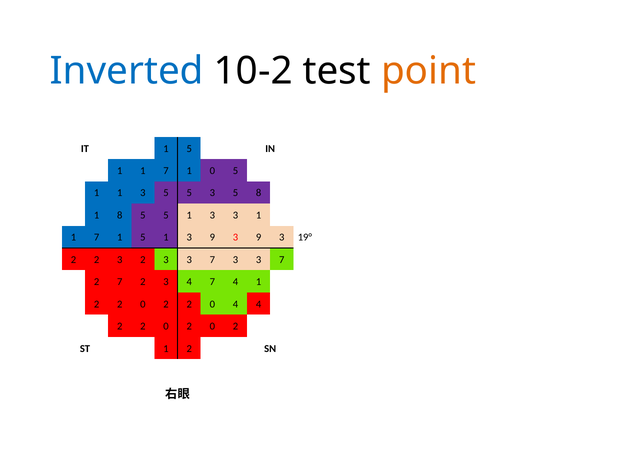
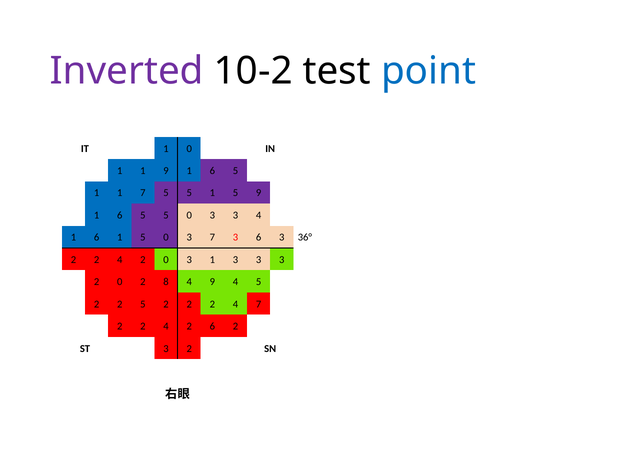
Inverted colour: blue -> purple (127, 71)
point colour: orange -> blue (429, 71)
IT 1 5: 5 -> 0 (189, 149)
7: 7 -> 9 (166, 171)
0: 0 -> 6 (212, 171)
1 1 3: 3 -> 7 (143, 193)
5 5 3: 3 -> 1 (212, 193)
5 8: 8 -> 9 (259, 193)
8: 8 -> 6 (120, 216)
5 5 1: 1 -> 0 (189, 216)
3 1: 1 -> 4 (259, 216)
7: 7 -> 6 (97, 238)
1 5 1: 1 -> 0 (166, 238)
9: 9 -> 7 (212, 238)
9: 9 -> 6 (259, 238)
19°: 19° -> 36° (305, 238)
3: 3 -> 4 (120, 260)
3: 3 -> 0 (166, 260)
7: 7 -> 1 (212, 260)
7: 7 -> 3 (282, 260)
7: 7 -> 0 (120, 282)
3: 3 -> 8 (166, 282)
4 7: 7 -> 9 (212, 282)
4 1: 1 -> 5 (259, 282)
0: 0 -> 5 (143, 305)
0: 0 -> 2 (212, 305)
4 4: 4 -> 7 (259, 305)
0: 0 -> 4 (166, 327)
0: 0 -> 6 (212, 327)
ST 1: 1 -> 3 (166, 349)
